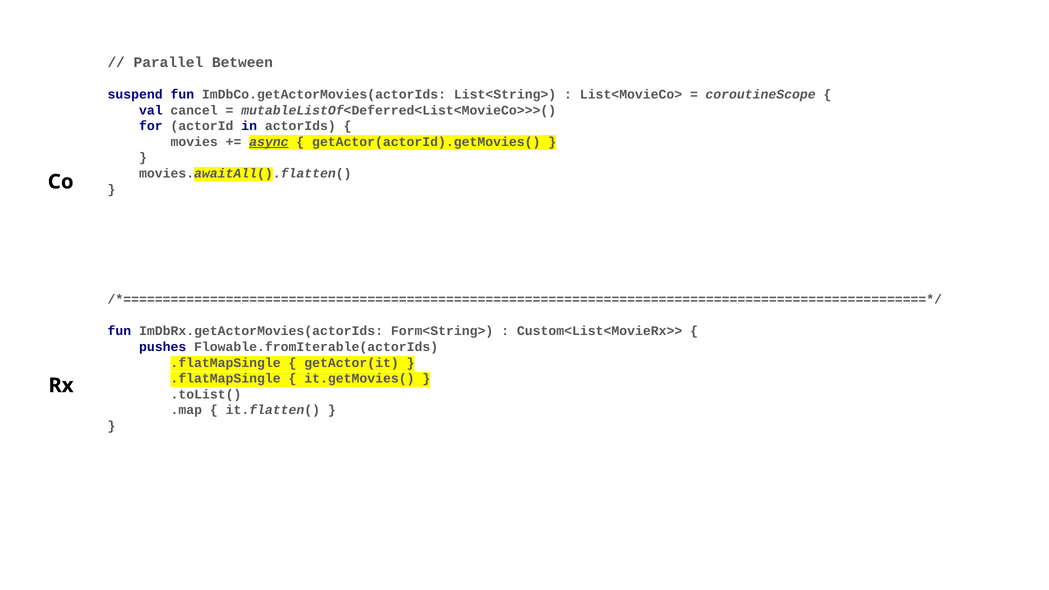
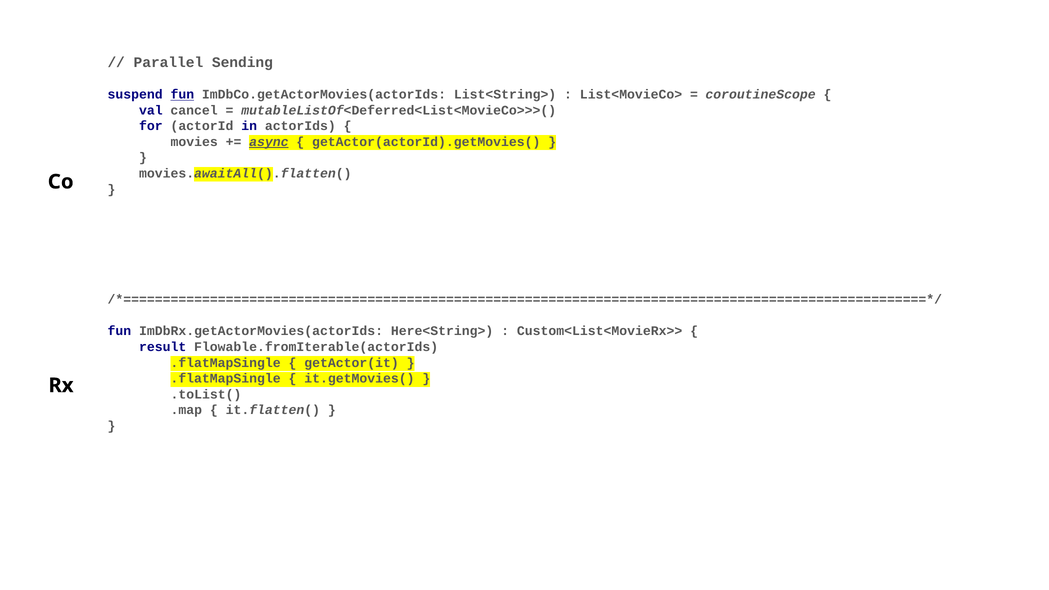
Between: Between -> Sending (242, 62)
fun underline: none -> present (182, 95)
Form<String>: Form<String> -> Here<String> (442, 331)
pushes: pushes -> result (163, 347)
